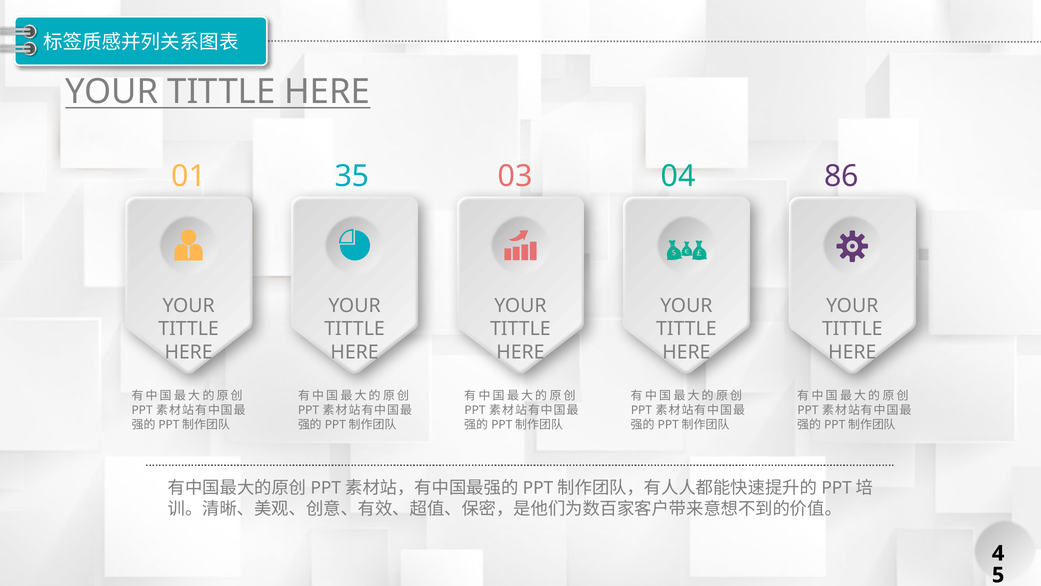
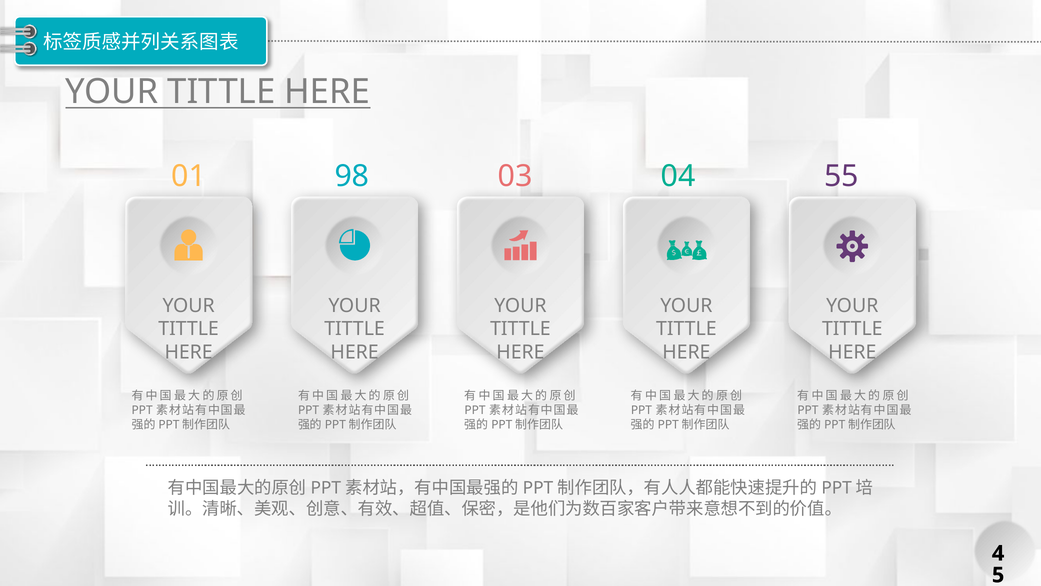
35: 35 -> 98 (352, 176)
86: 86 -> 55 (841, 176)
